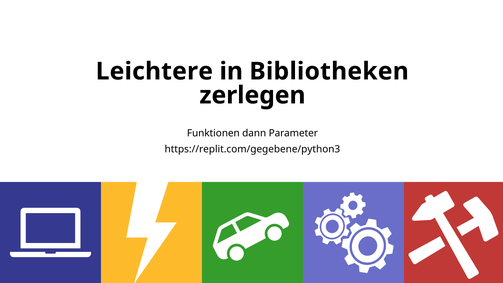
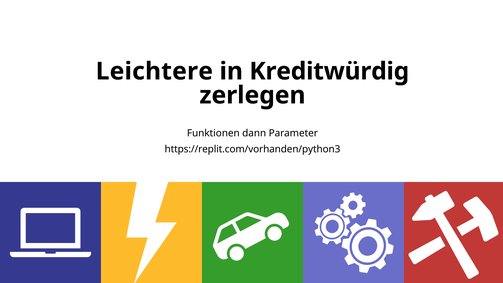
Bibliotheken: Bibliotheken -> Kreditwürdig (329, 71)
https://replit.com/gegebene/python3: https://replit.com/gegebene/python3 -> https://replit.com/vorhanden/python3 (252, 149)
